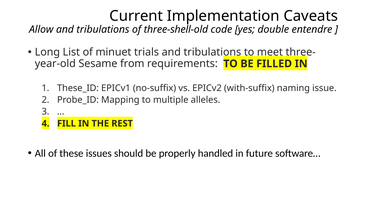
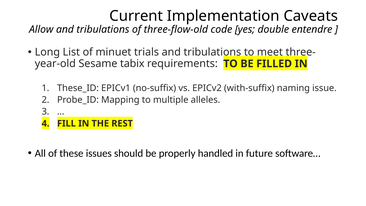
three-shell-old: three-shell-old -> three-flow-old (176, 30)
from: from -> tabix (132, 64)
